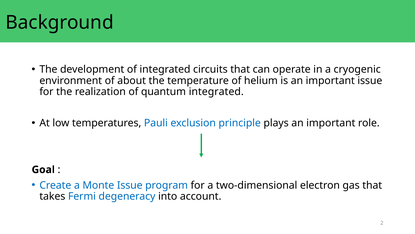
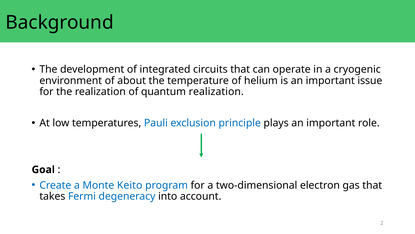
quantum integrated: integrated -> realization (216, 92)
Monte Issue: Issue -> Keito (130, 185)
